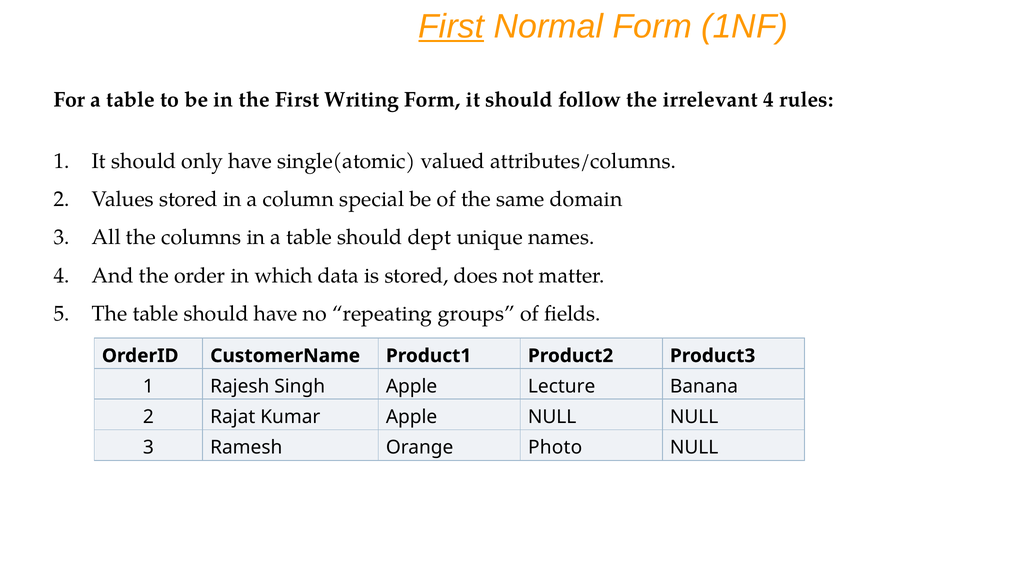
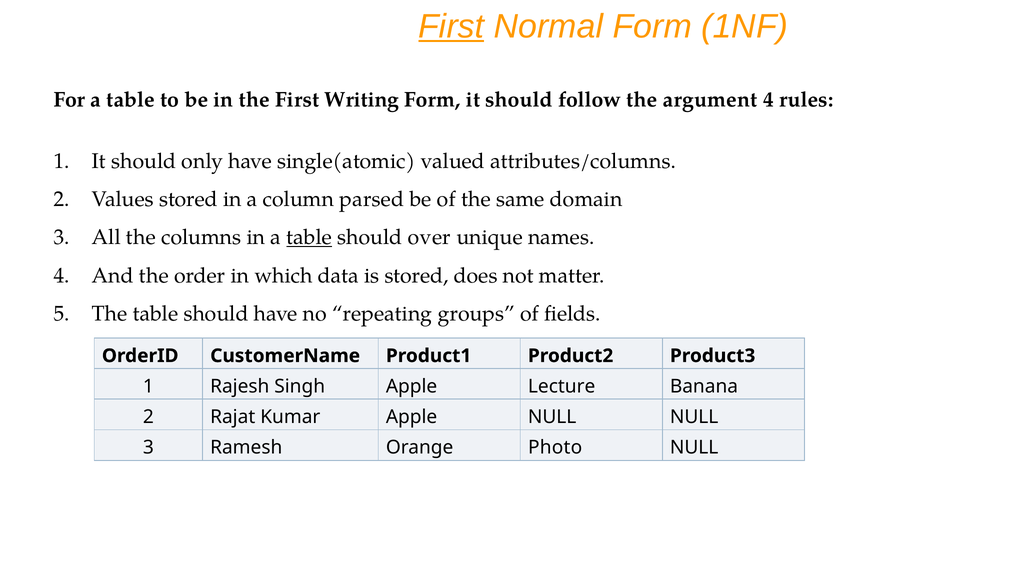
irrelevant: irrelevant -> argument (710, 100)
special: special -> parsed (372, 199)
table underline: none -> present (309, 238)
dept: dept -> over (429, 238)
